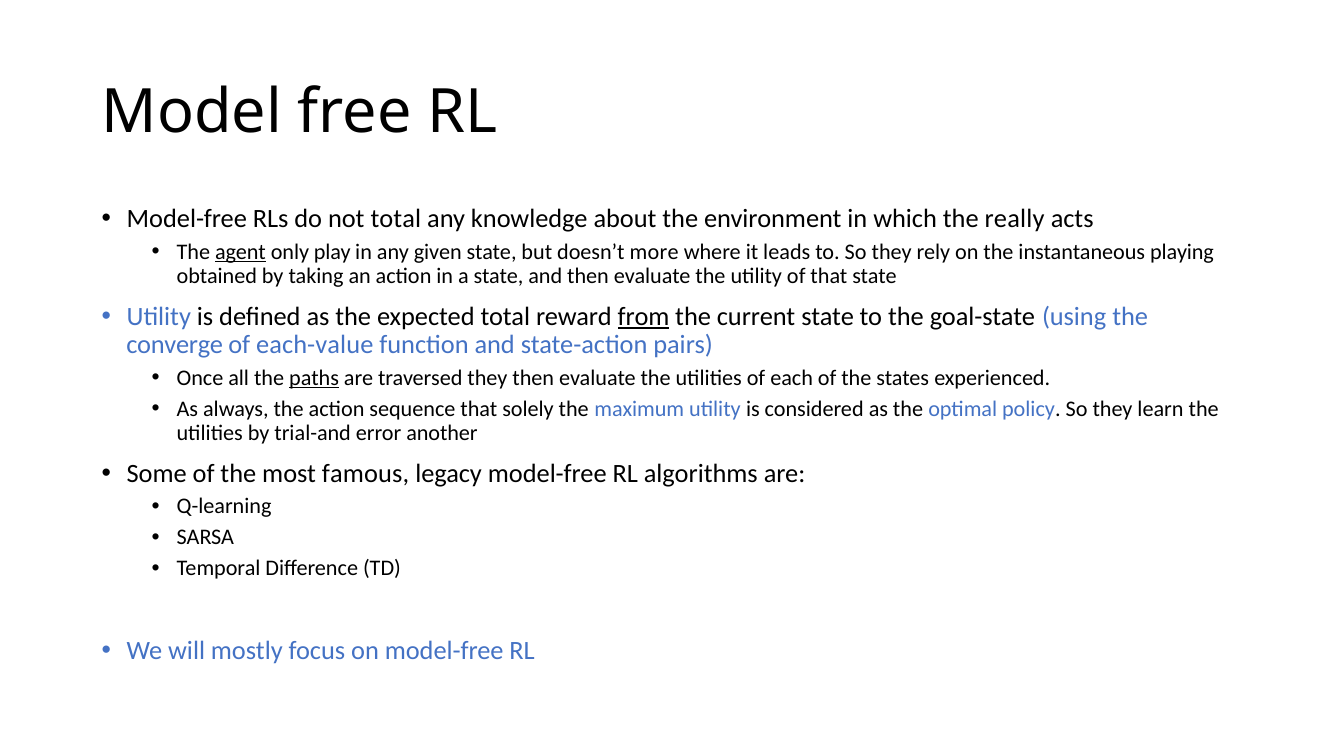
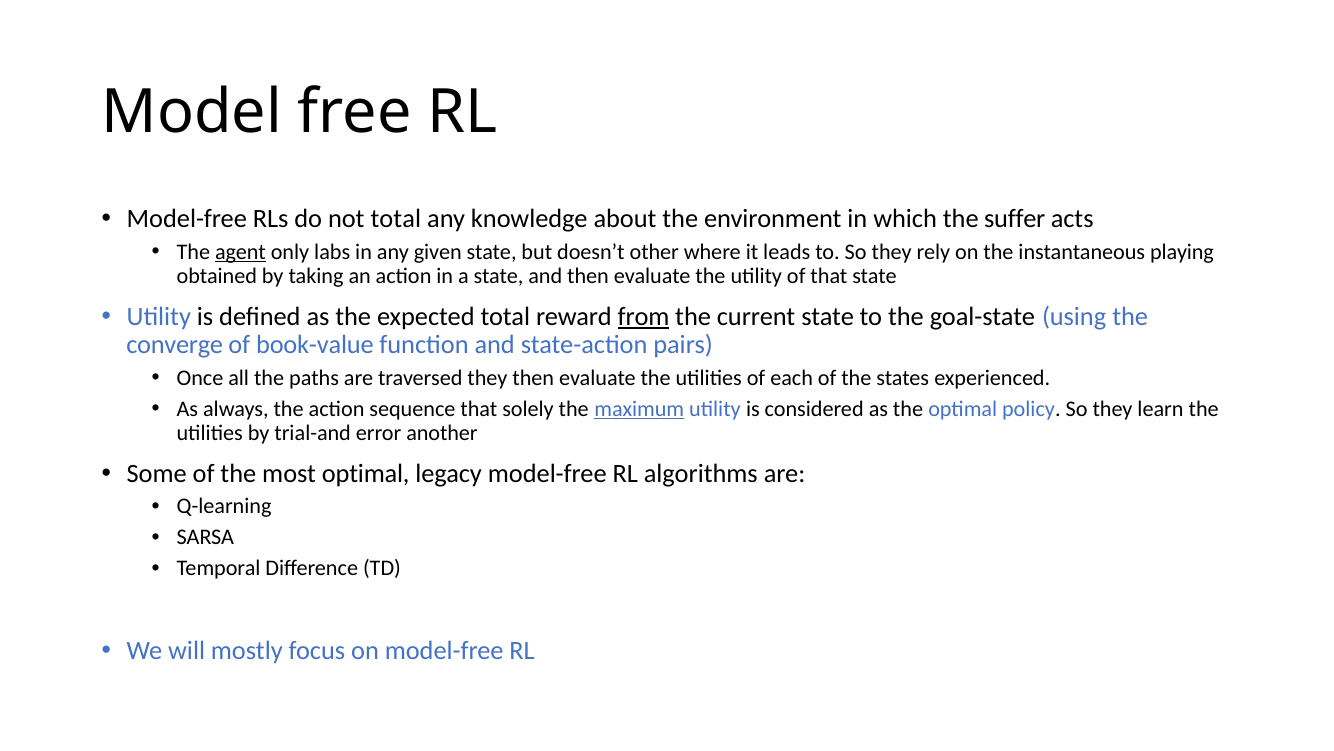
really: really -> suffer (1015, 219)
play: play -> labs (332, 252)
more: more -> other (654, 252)
each-value: each-value -> book-value (315, 345)
paths underline: present -> none (314, 378)
maximum underline: none -> present (639, 409)
most famous: famous -> optimal (366, 473)
